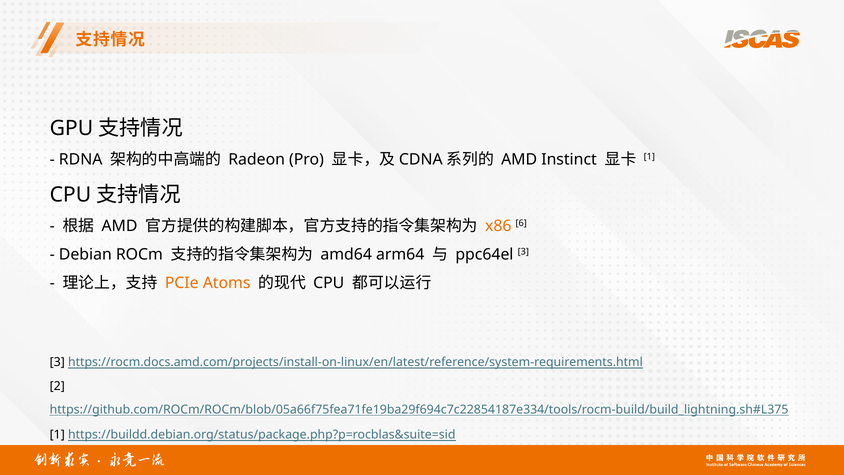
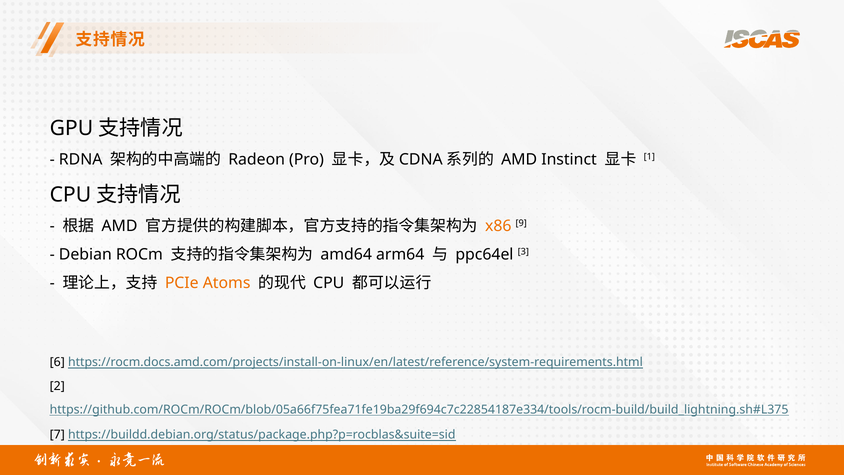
6: 6 -> 9 (521, 223)
3: 3 -> 6 (57, 362)
1: 1 -> 7 (57, 434)
